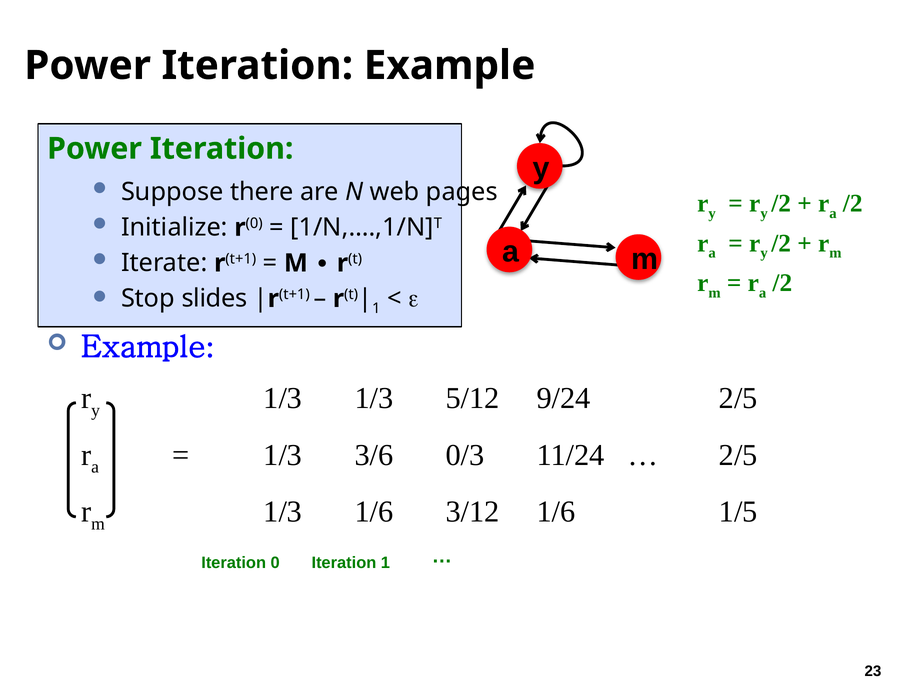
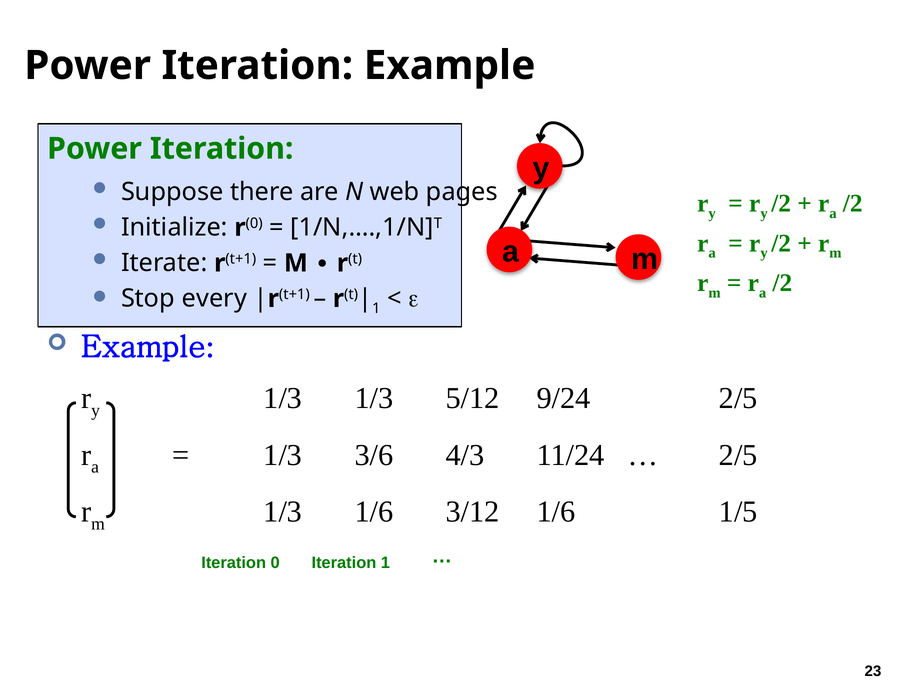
slides: slides -> every (214, 298)
0/3: 0/3 -> 4/3 (465, 455)
